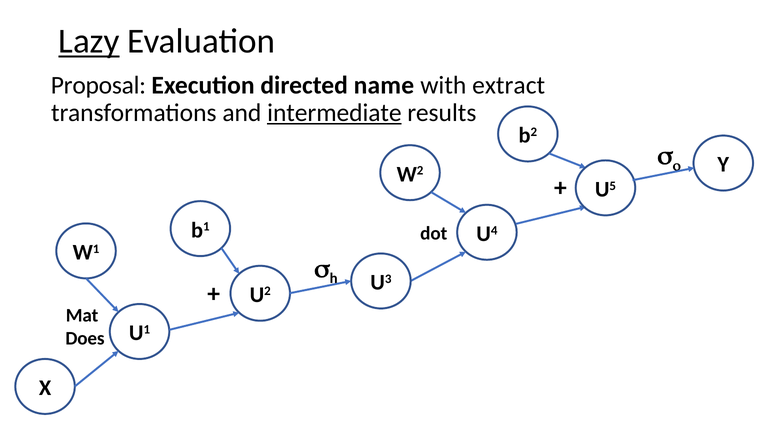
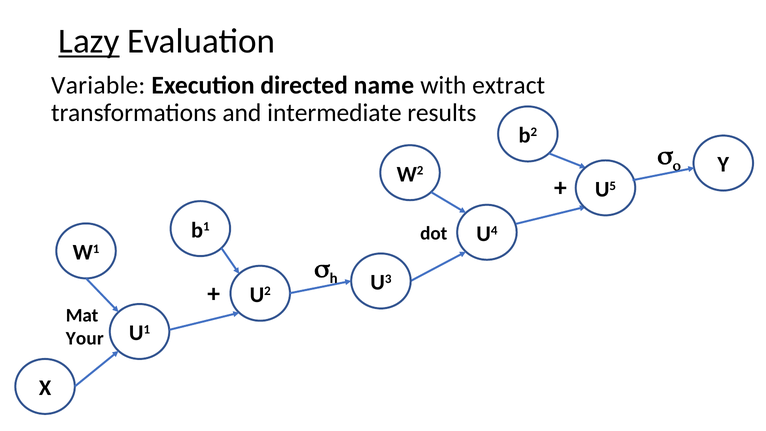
Proposal: Proposal -> Variable (98, 85)
intermediate underline: present -> none (334, 113)
Does: Does -> Your (85, 338)
